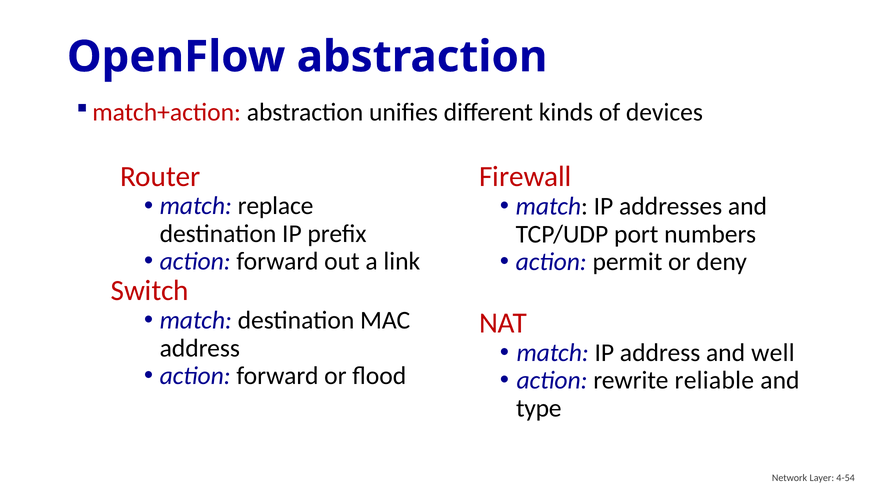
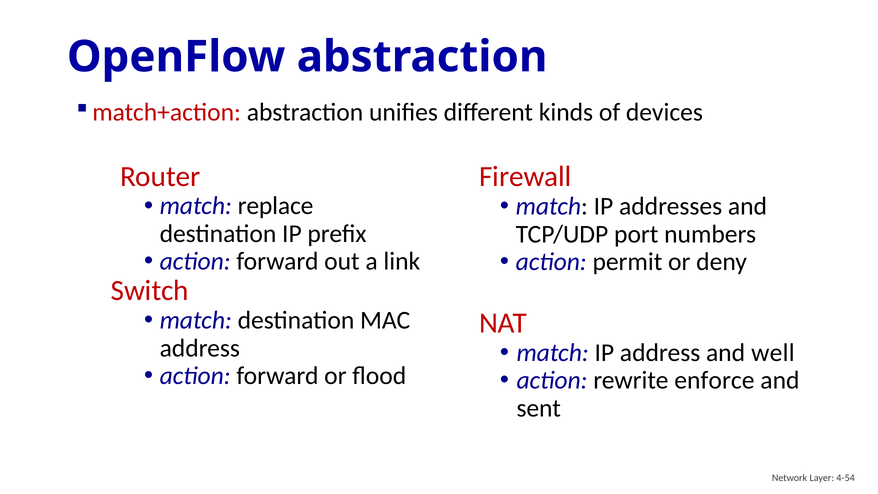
reliable: reliable -> enforce (714, 380)
type: type -> sent (539, 408)
